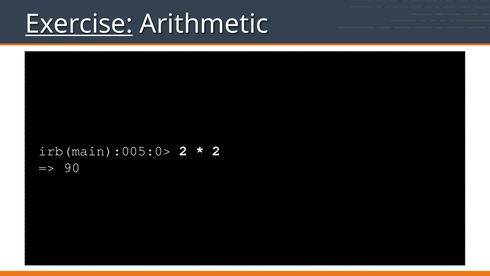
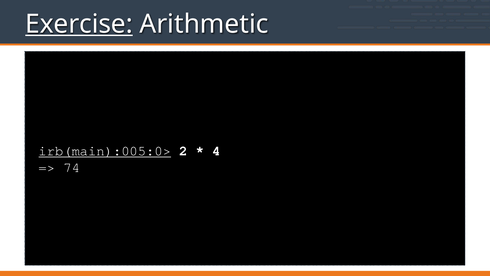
irb(main):005:0> underline: none -> present (105, 151)
2: 2 -> 4 (216, 151)
90: 90 -> 74 (72, 167)
